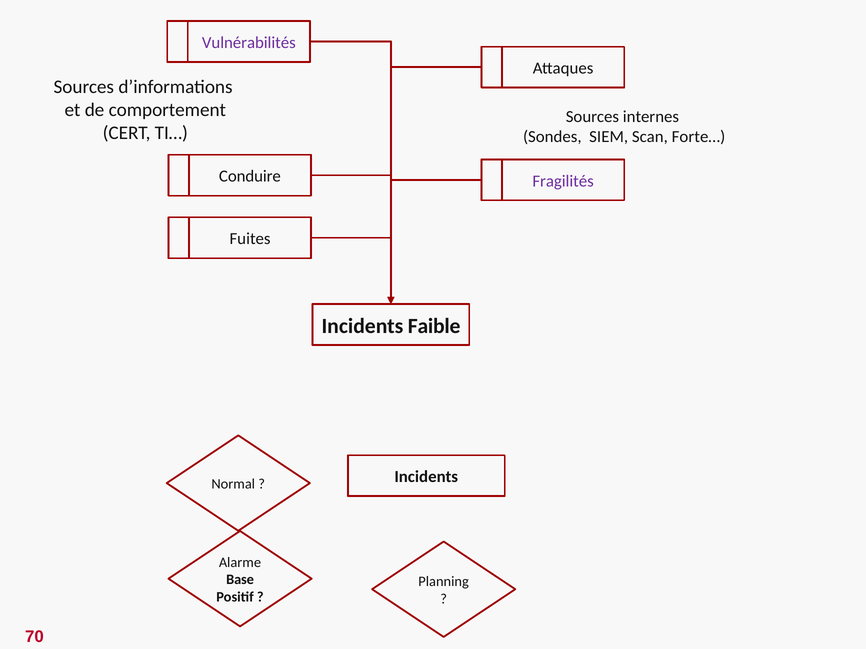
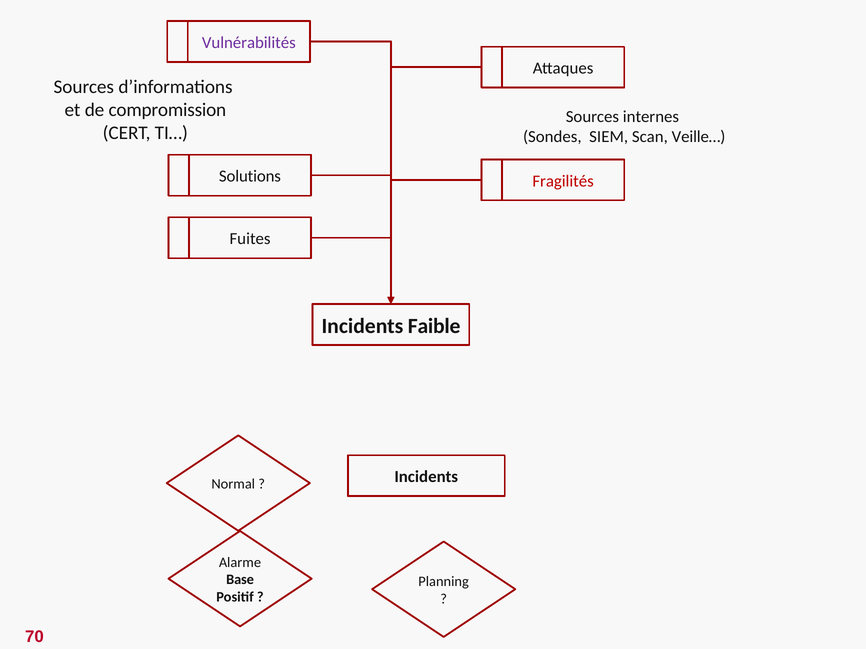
comportement: comportement -> compromission (167, 110)
Forte…: Forte… -> Veille… (699, 137)
Conduire: Conduire -> Solutions (250, 177)
Fragilités colour: purple -> red (563, 181)
